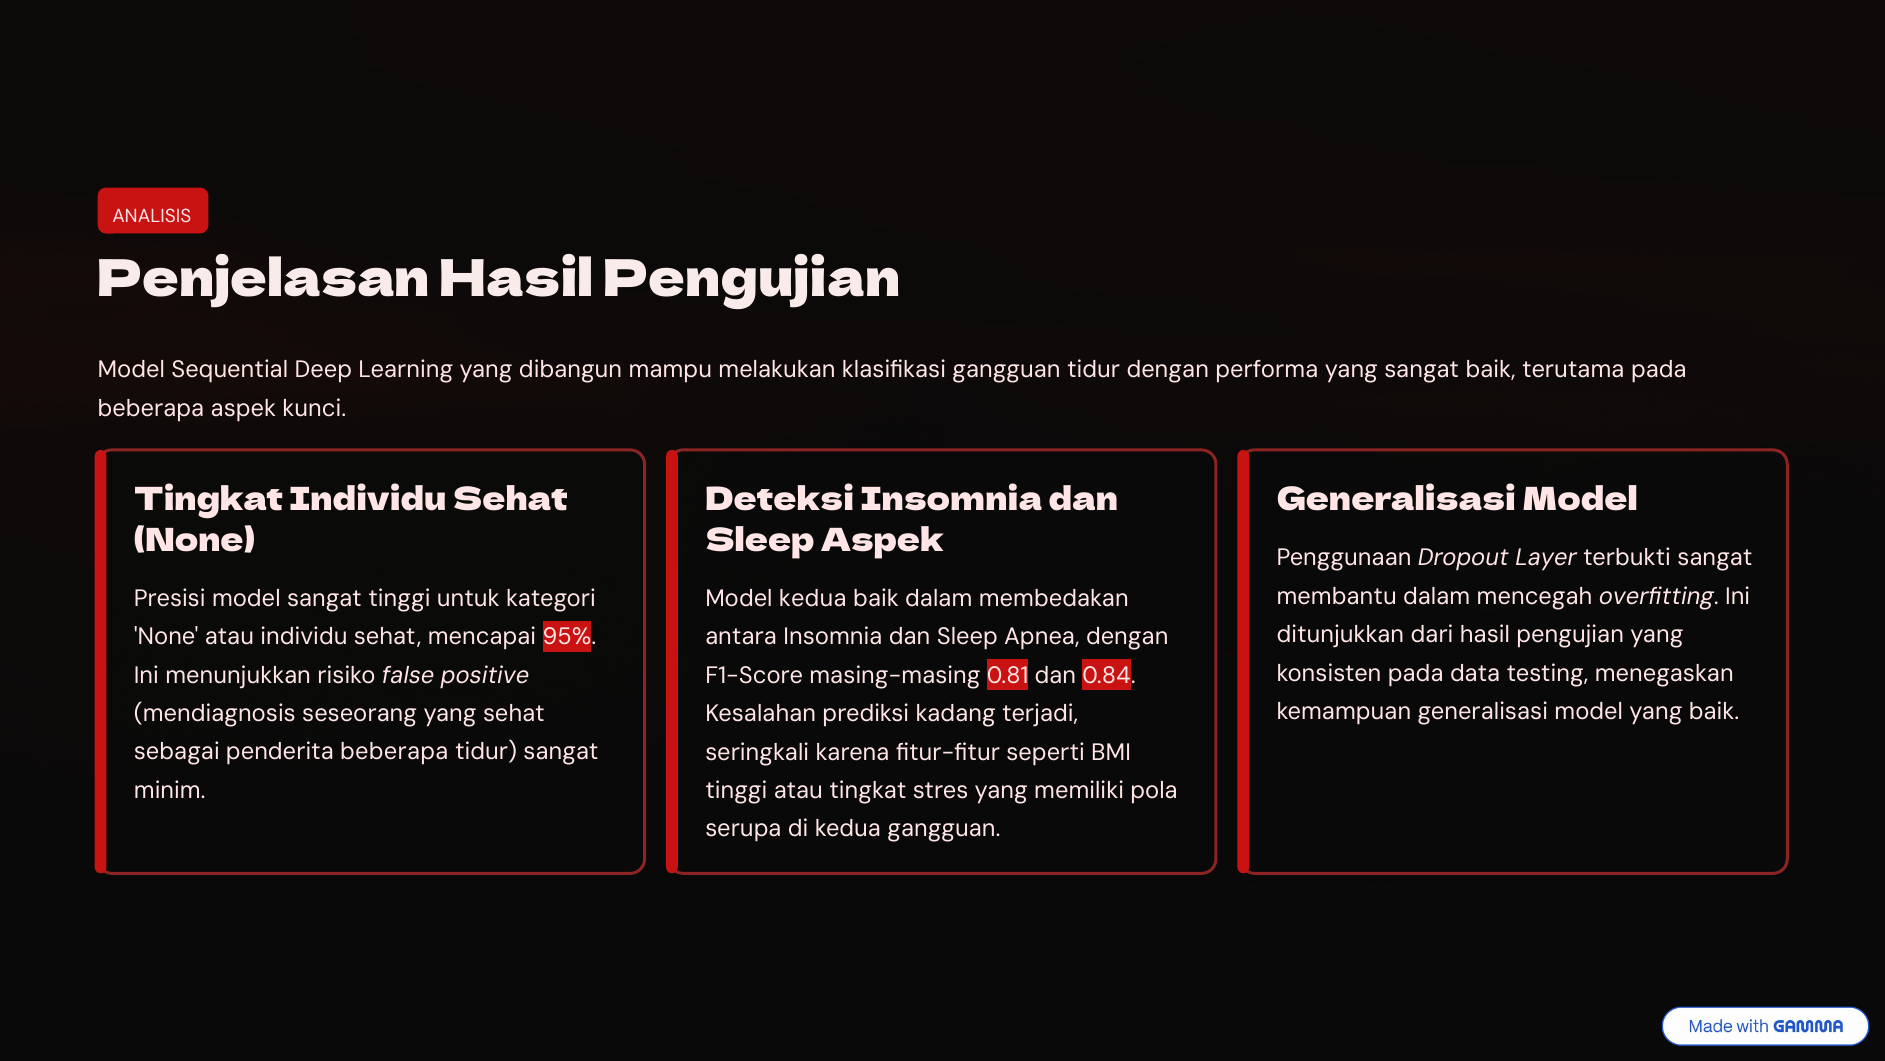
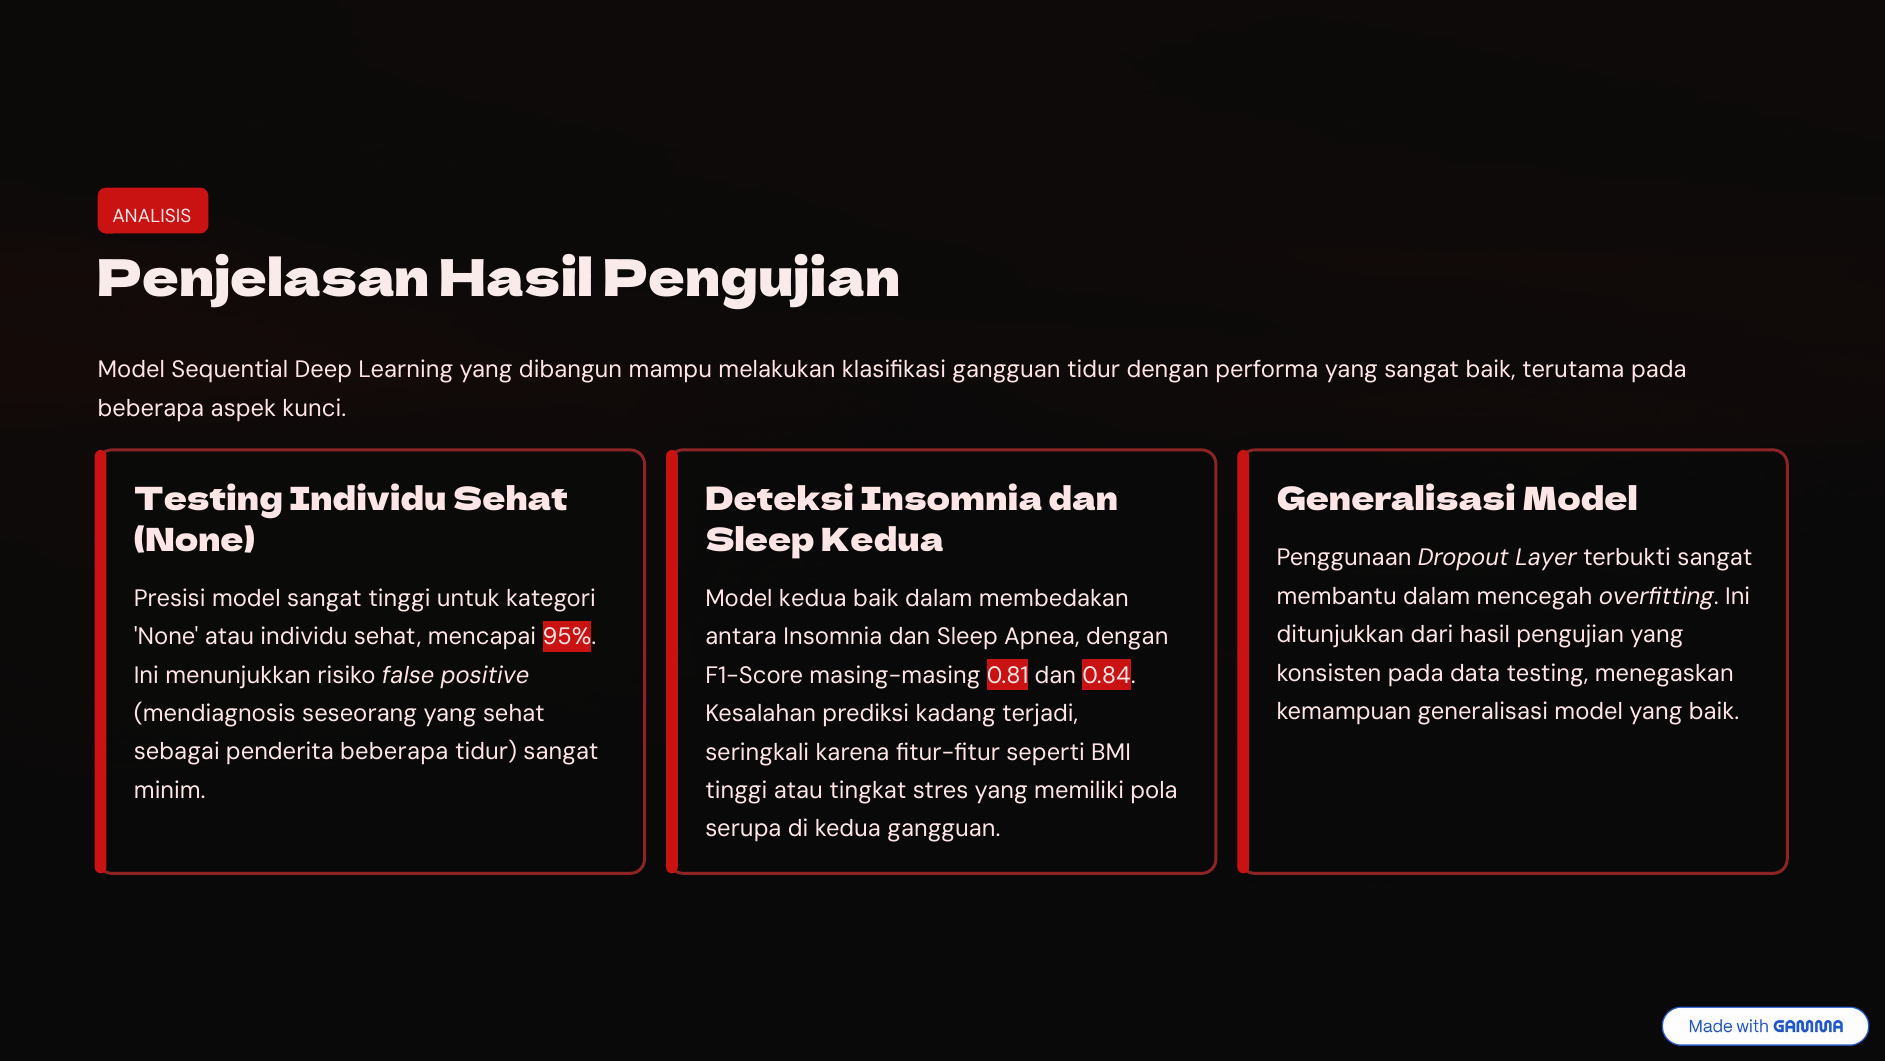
Tingkat: Tingkat -> Testing (208, 500)
Sleep Aspek: Aspek -> Kedua (882, 540)
